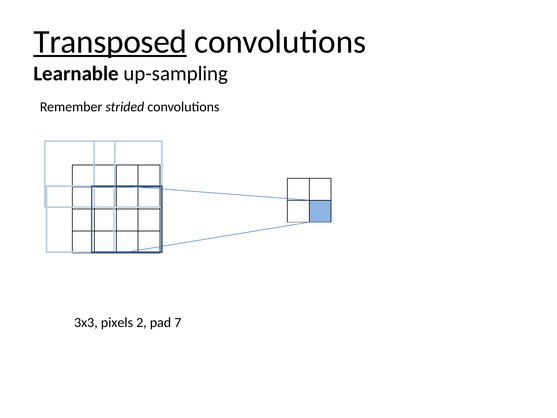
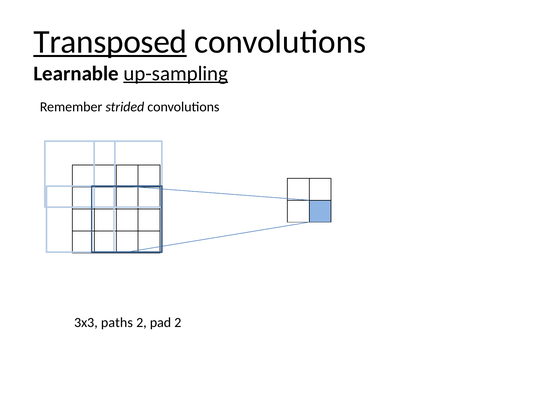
up-sampling underline: none -> present (176, 73)
pixels: pixels -> paths (117, 322)
pad 7: 7 -> 2 (178, 322)
